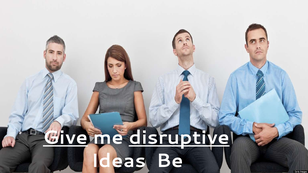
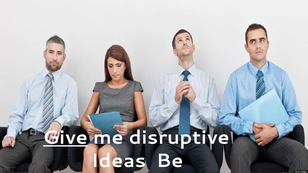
disruptive underline: present -> none (179, 138)
